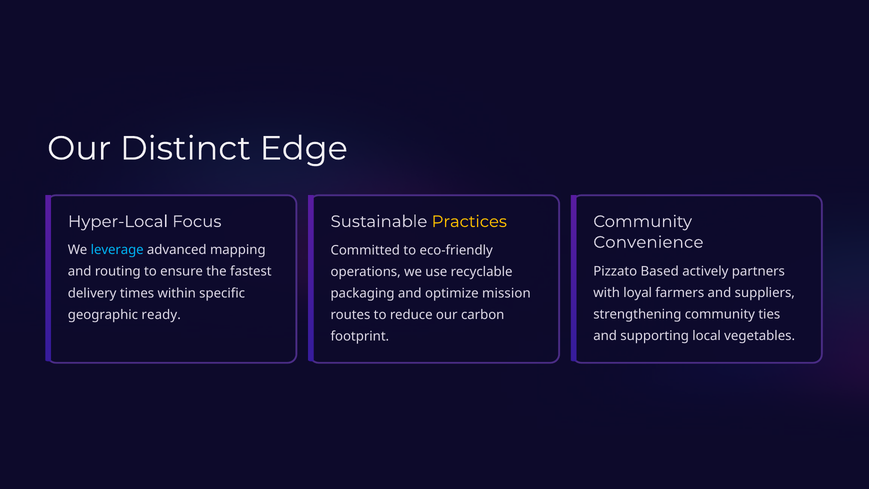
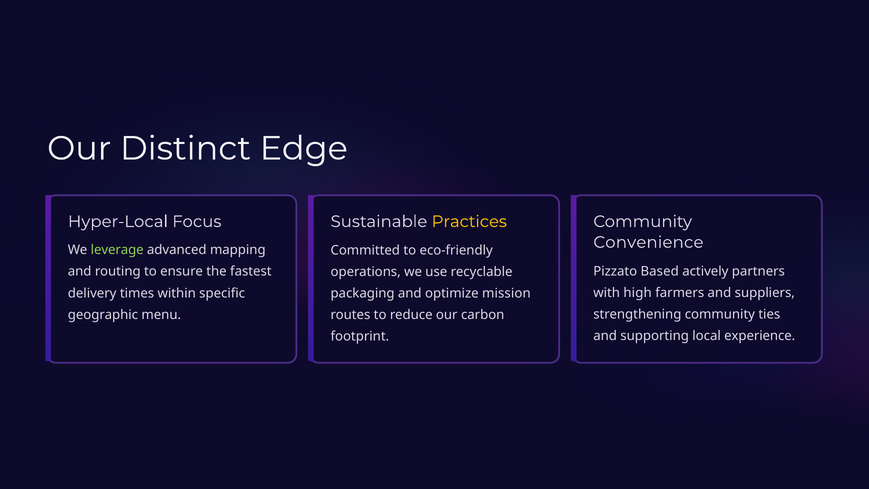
leverage colour: light blue -> light green (117, 250)
loyal: loyal -> high (638, 293)
ready: ready -> menu (161, 315)
vegetables: vegetables -> experience (760, 336)
